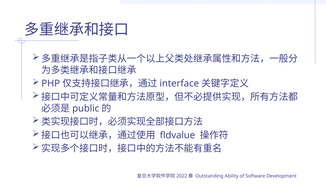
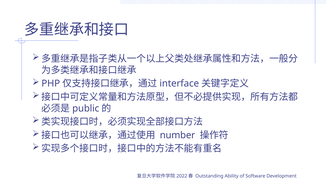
fldvalue: fldvalue -> number (177, 135)
